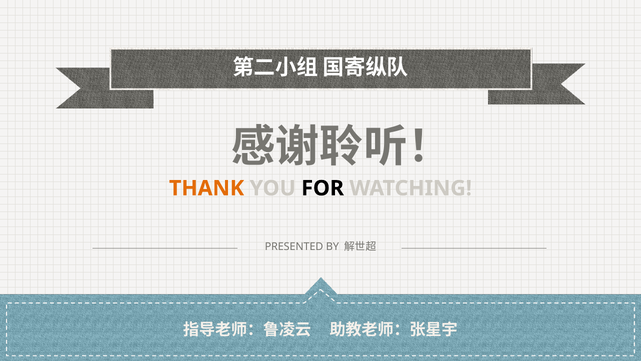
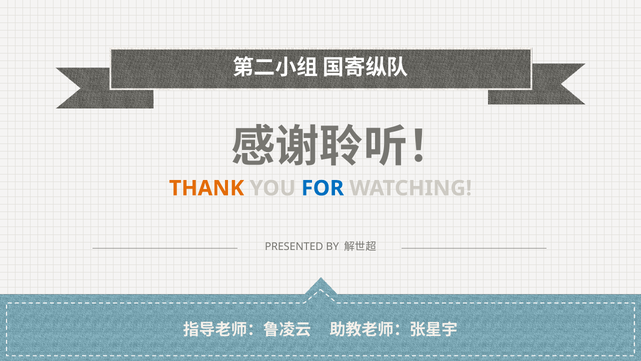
FOR colour: black -> blue (323, 188)
